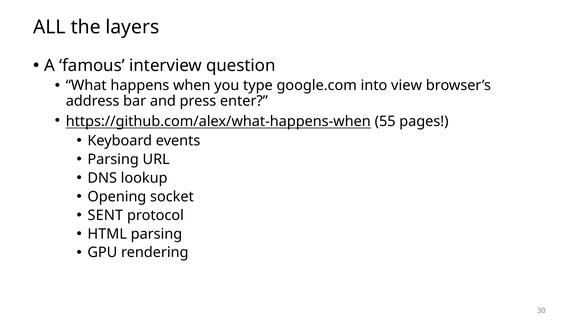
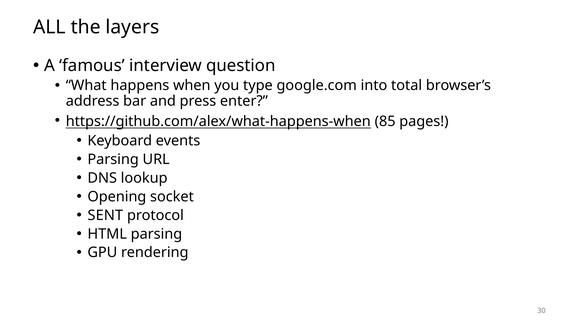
view: view -> total (407, 85)
55: 55 -> 85 (385, 121)
